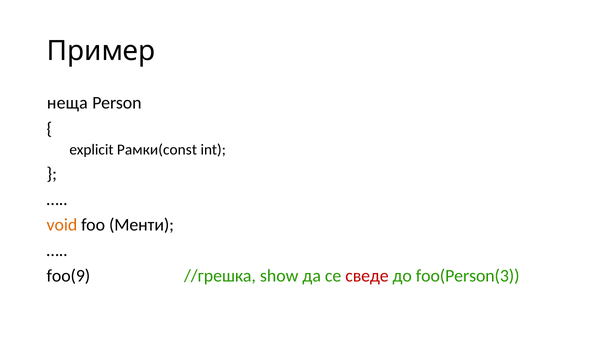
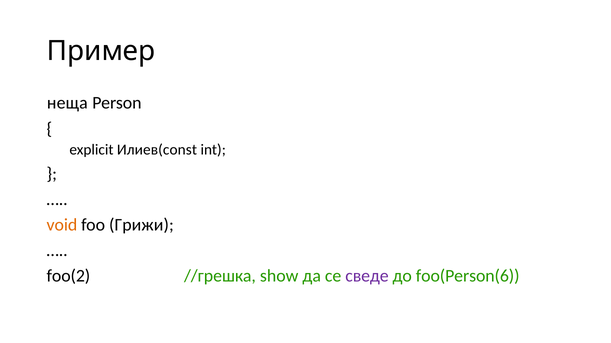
Рамки(const: Рамки(const -> Илиев(const (157, 150)
Менти: Менти -> Грижи (141, 225)
foo(9: foo(9 -> foo(2 (68, 277)
сведе colour: red -> purple (367, 277)
foo(Person(3: foo(Person(3 -> foo(Person(6 (468, 277)
